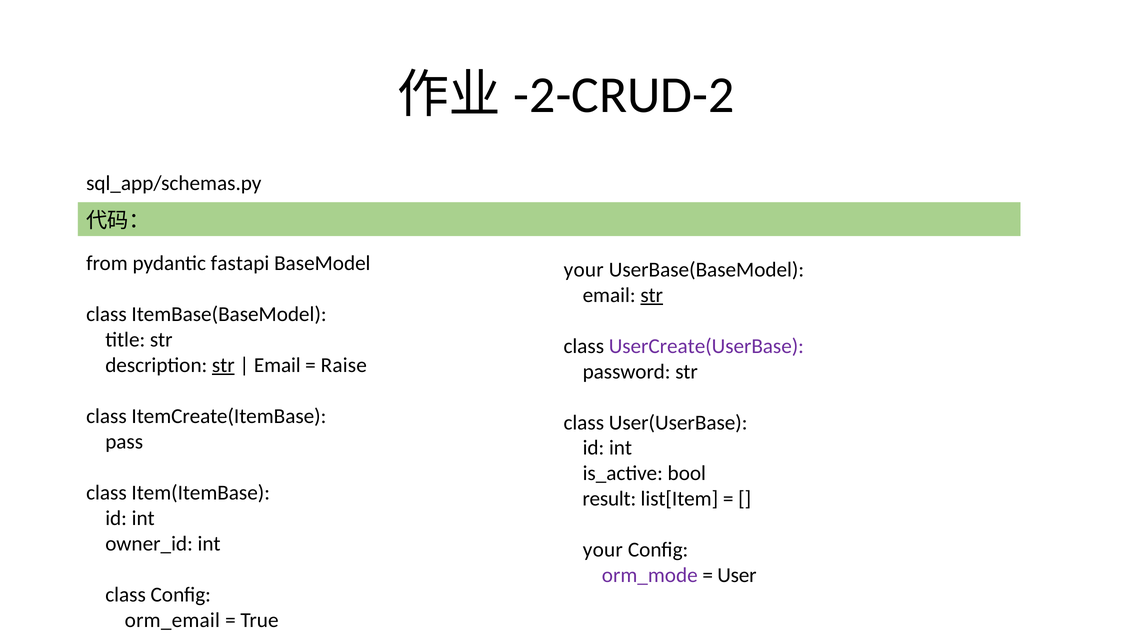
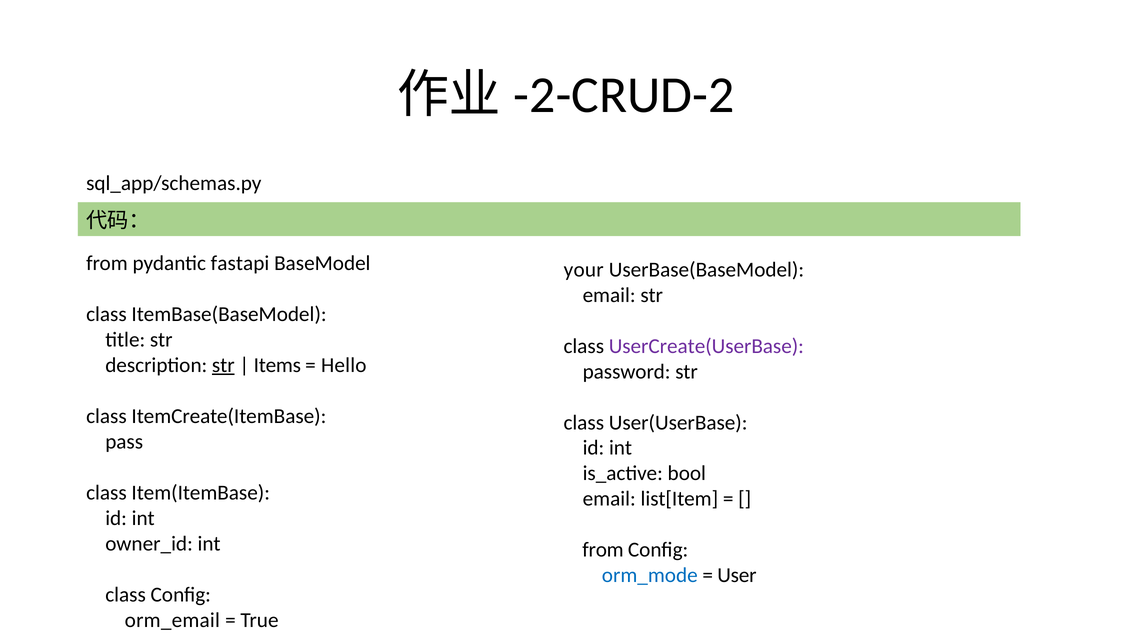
str underline: present -> none (652, 295)
Email: Email -> Items (277, 365)
Raise: Raise -> Hello (344, 365)
result: result -> email (609, 499)
your: your -> from (603, 550)
orm_mode colour: purple -> blue (650, 575)
